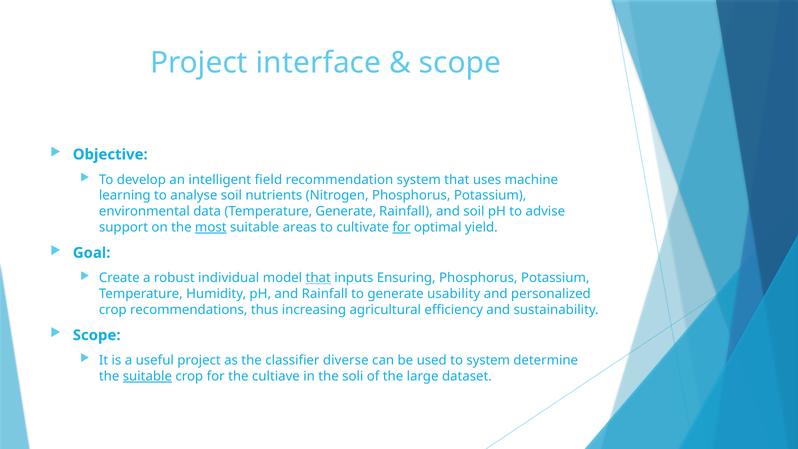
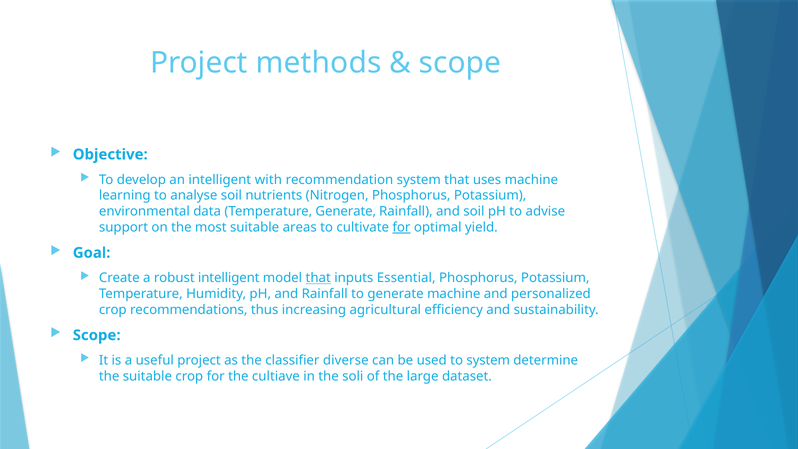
interface: interface -> methods (318, 63)
field: field -> with (268, 180)
most underline: present -> none (211, 227)
robust individual: individual -> intelligent (229, 278)
Ensuring: Ensuring -> Essential (406, 278)
generate usability: usability -> machine (454, 294)
suitable underline: present -> none (147, 376)
